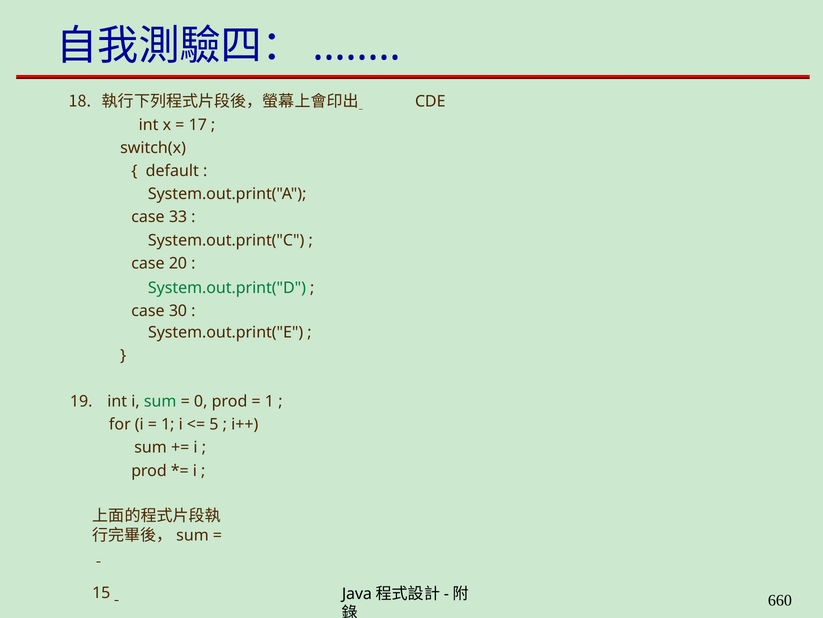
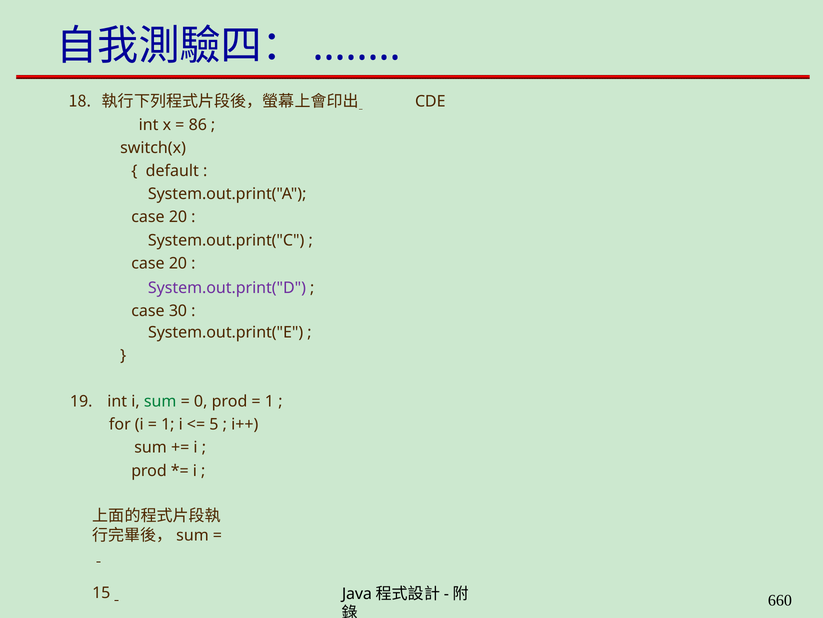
17: 17 -> 86 (198, 125)
33: 33 -> 20 (178, 217)
System.out.print("D colour: green -> purple (227, 287)
